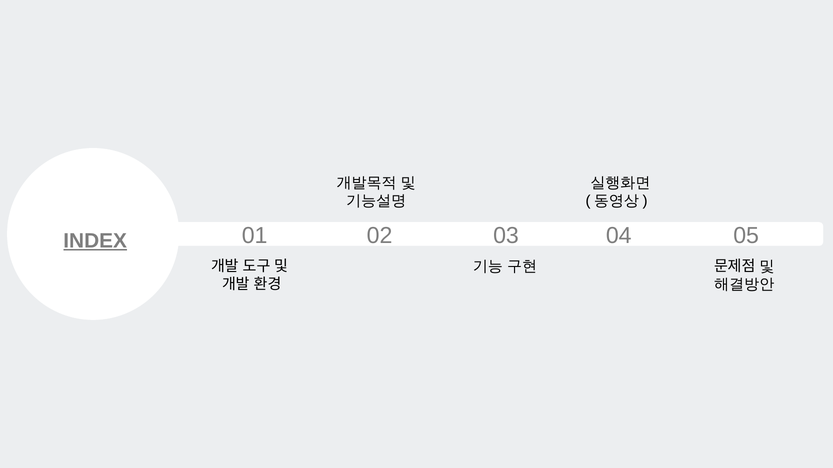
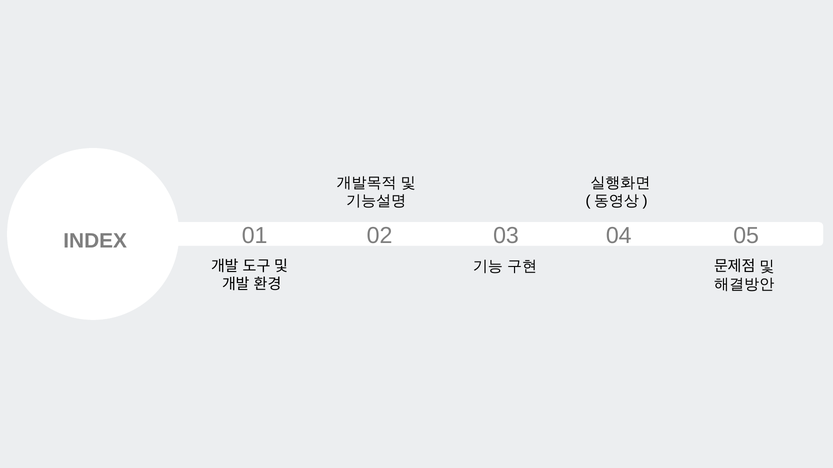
INDEX underline: present -> none (95, 241)
